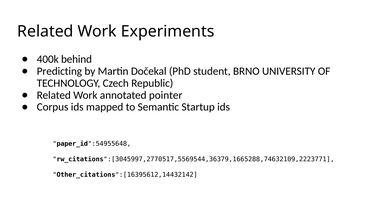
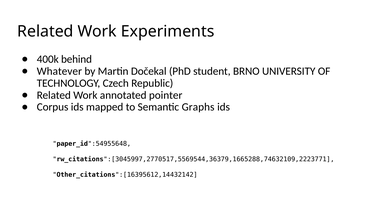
Predicting: Predicting -> Whatever (59, 71)
Startup: Startup -> Graphs (198, 107)
